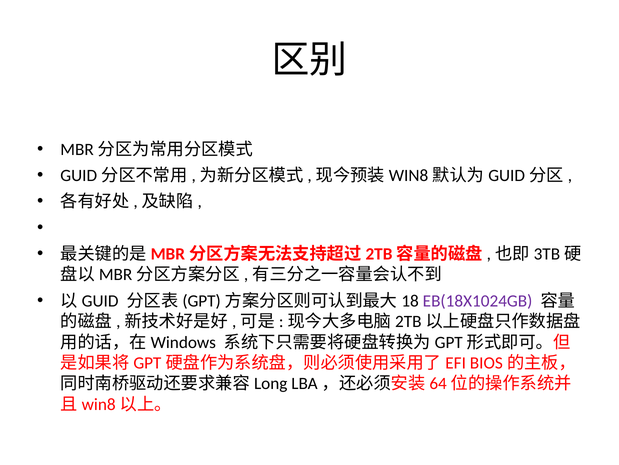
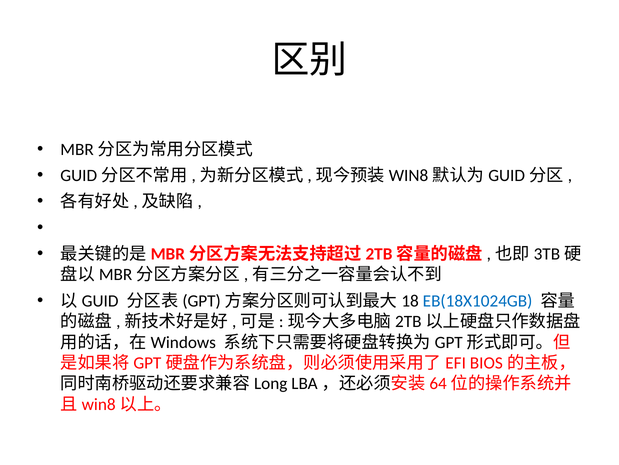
EB(18X1024GB colour: purple -> blue (478, 300)
